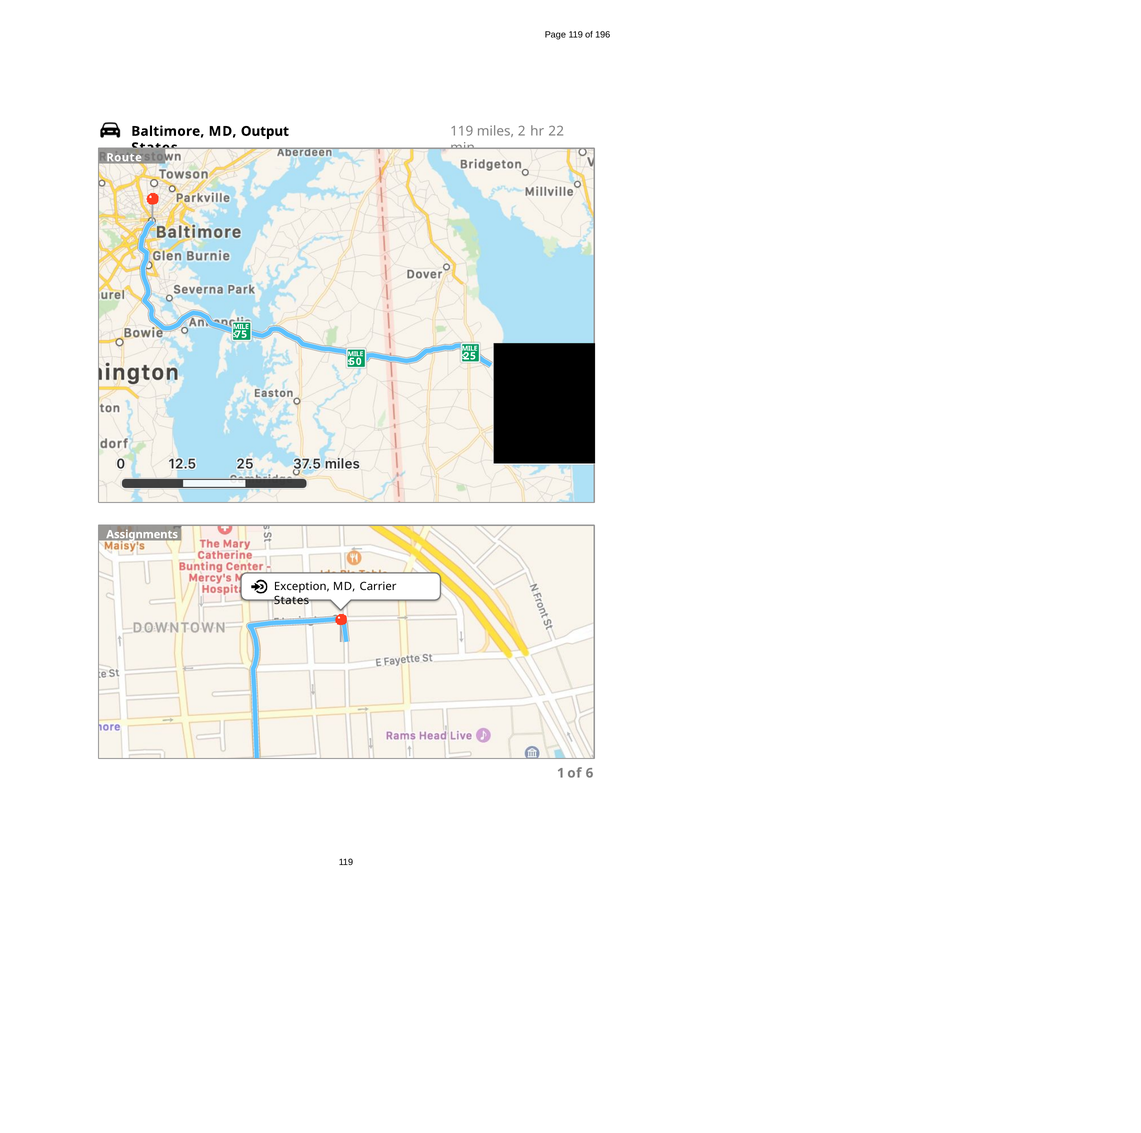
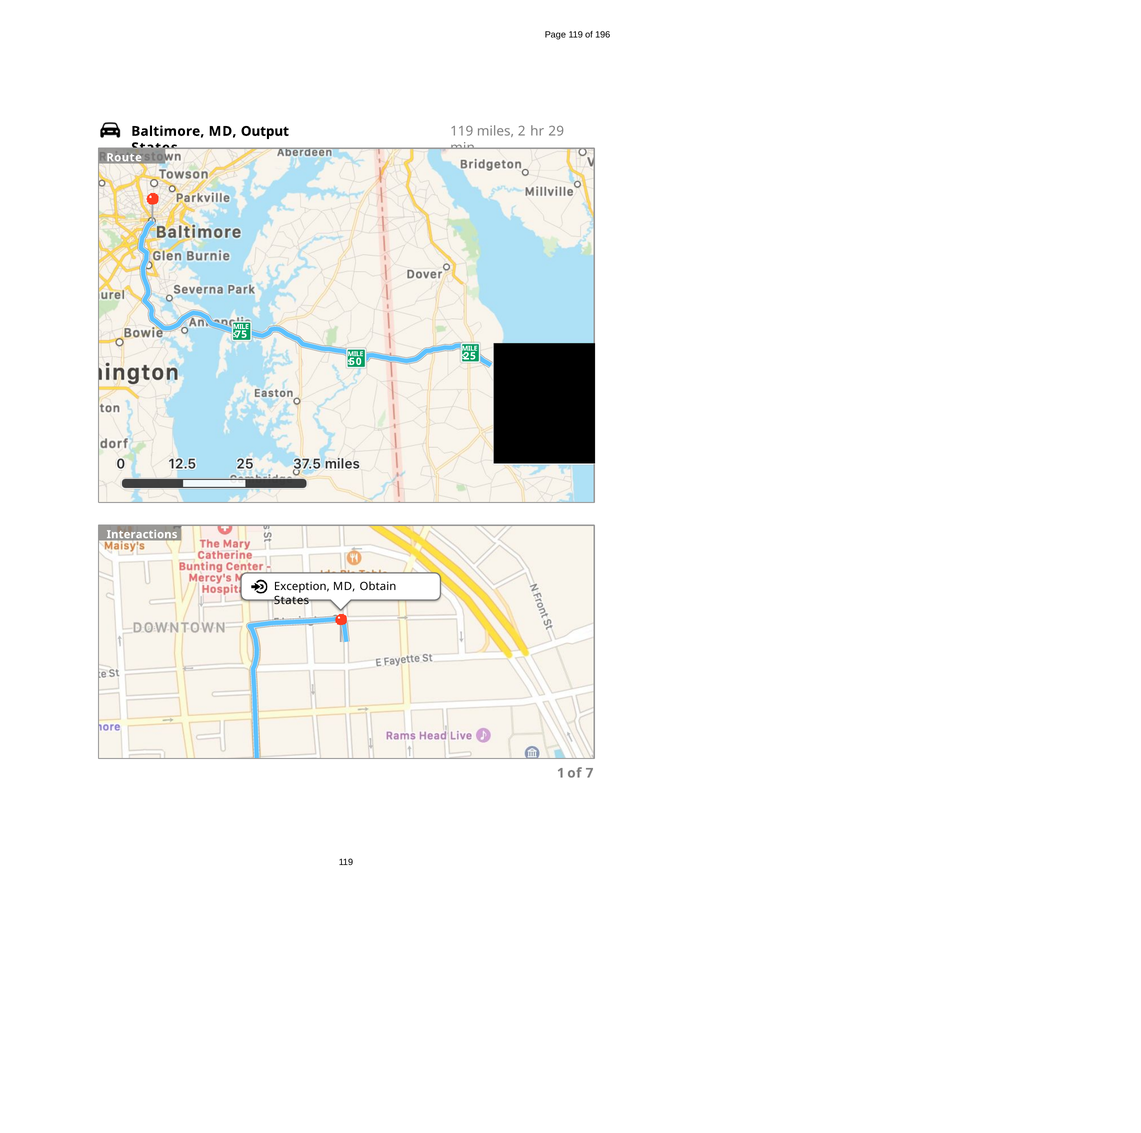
22: 22 -> 29 (556, 131)
Assignments: Assignments -> Interactions (142, 535)
Carrier: Carrier -> Obtain (378, 587)
6: 6 -> 7 (589, 773)
